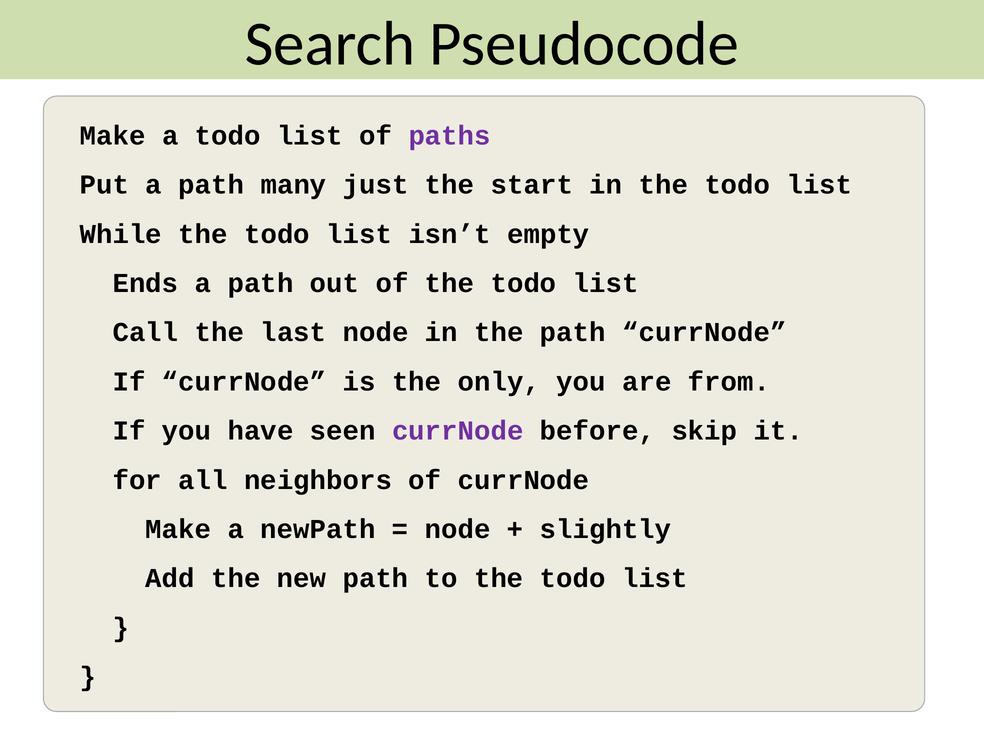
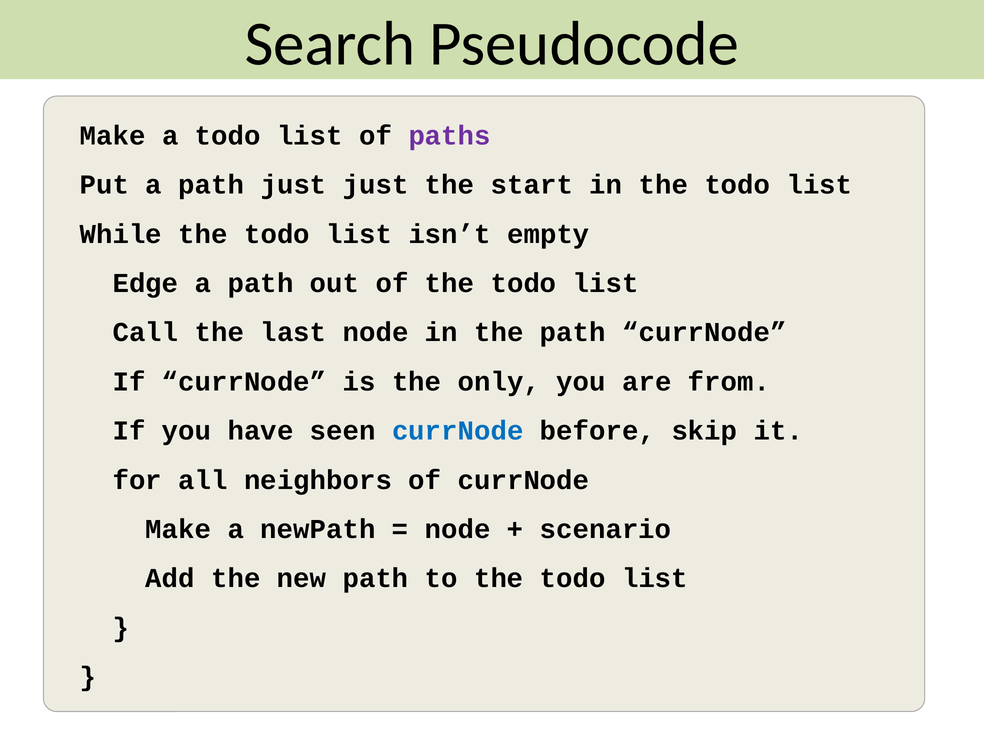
path many: many -> just (294, 185)
Ends: Ends -> Edge (145, 283)
currNode colour: purple -> blue (458, 431)
slightly: slightly -> scenario (606, 529)
